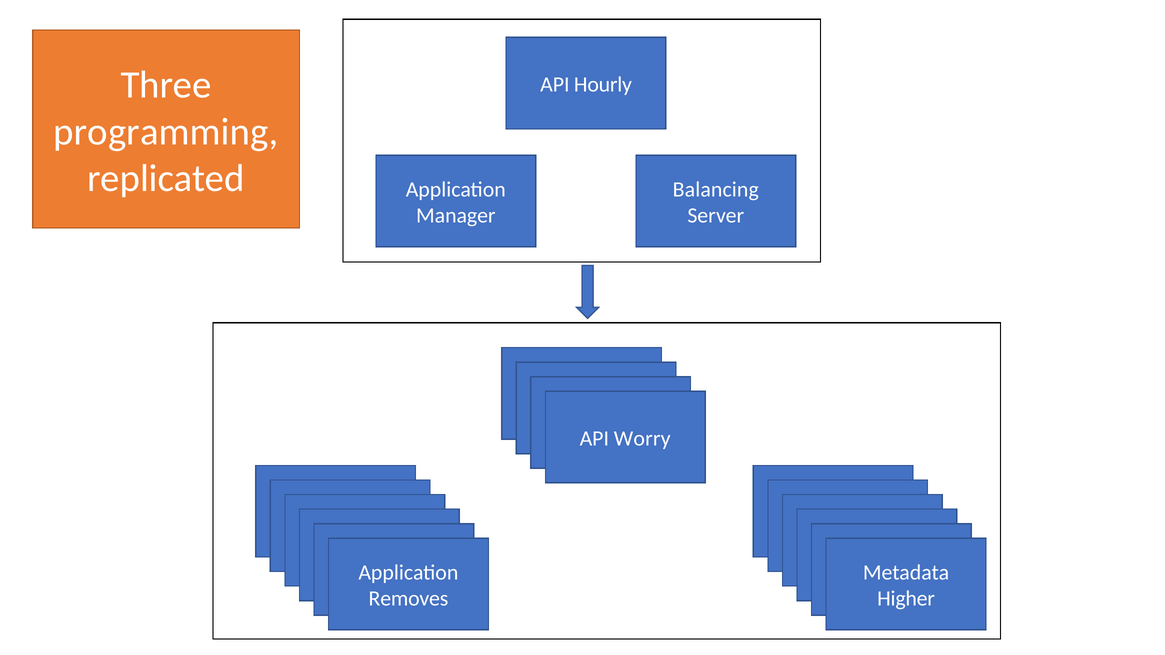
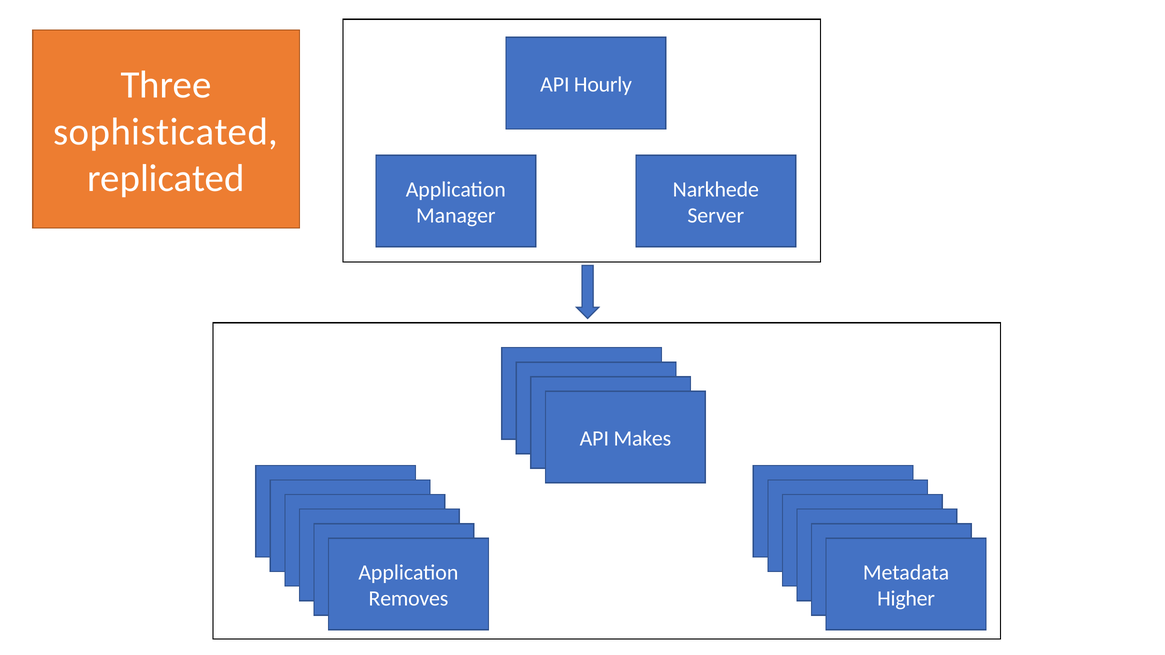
programming: programming -> sophisticated (166, 132)
Balancing: Balancing -> Narkhede (716, 190)
Worry: Worry -> Makes (642, 439)
